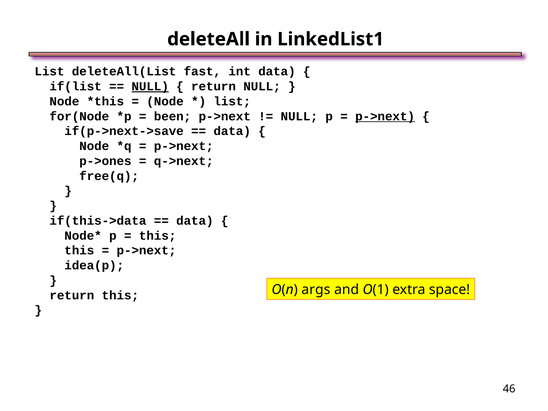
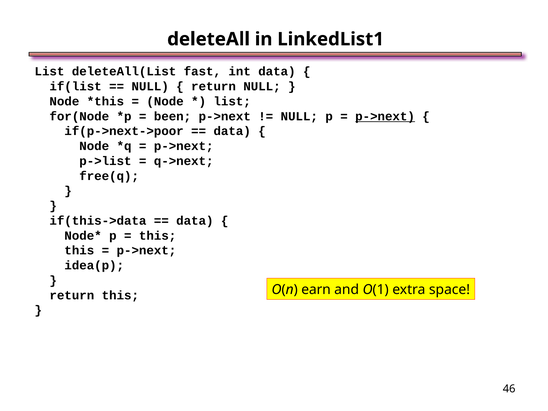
NULL underline: present -> none (150, 86)
if(p->next->save: if(p->next->save -> if(p->next->poor (124, 131)
p->ones: p->ones -> p->list (105, 161)
args: args -> earn (316, 290)
